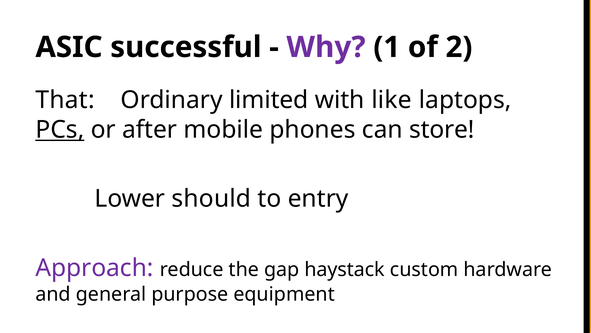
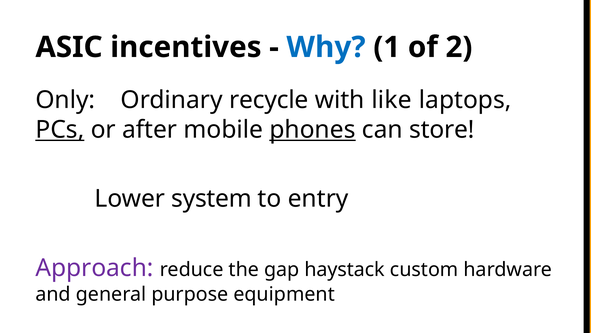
successful: successful -> incentives (186, 47)
Why colour: purple -> blue (326, 47)
That: That -> Only (65, 100)
limited: limited -> recycle (269, 100)
phones underline: none -> present (312, 130)
should: should -> system (212, 198)
